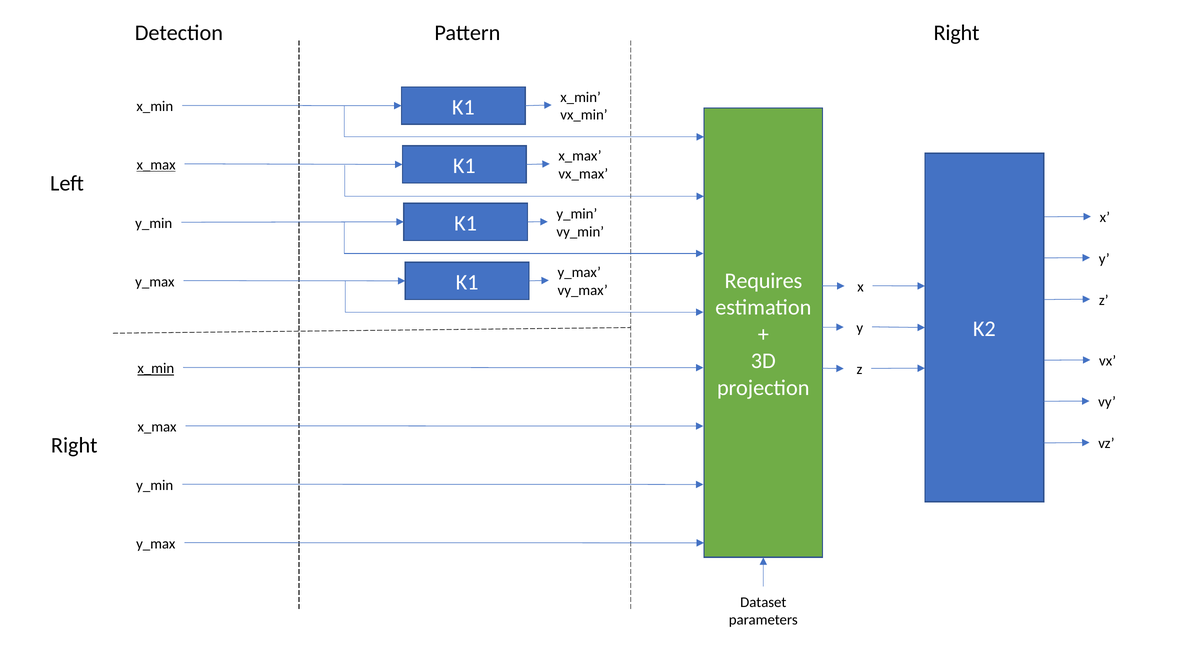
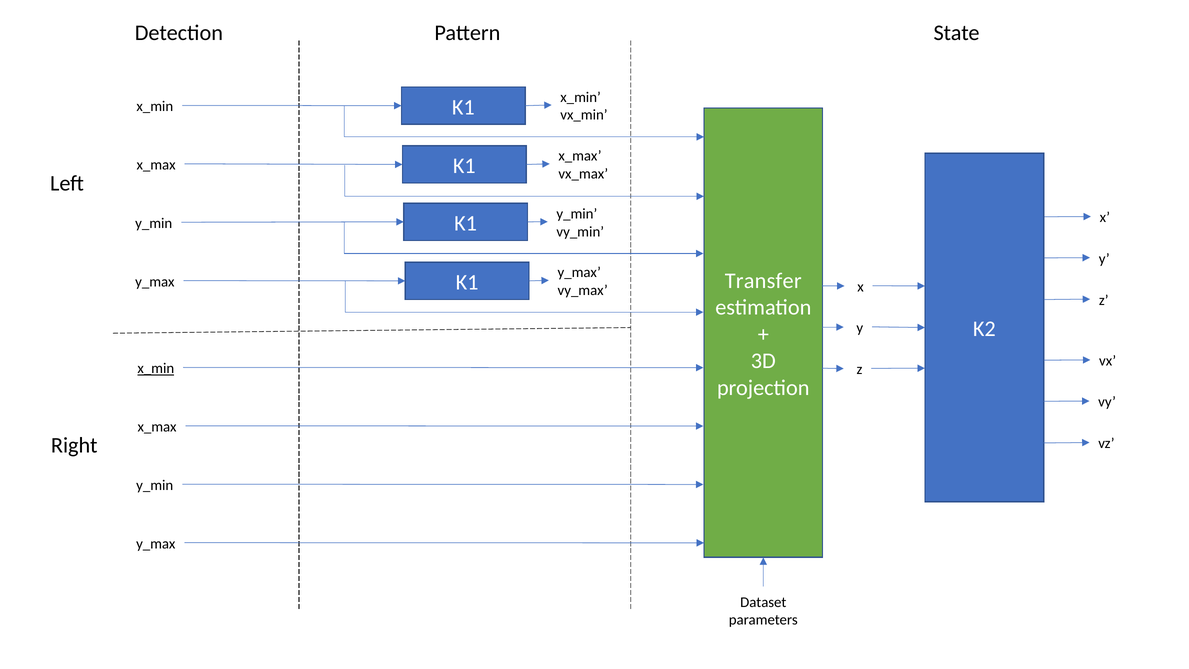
Pattern Right: Right -> State (957, 33)
x_max underline: present -> none (156, 165)
Requires: Requires -> Transfer (763, 281)
